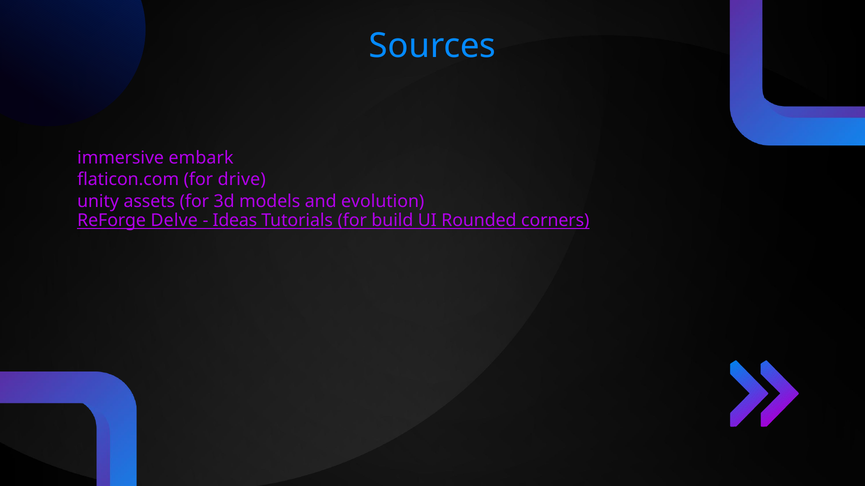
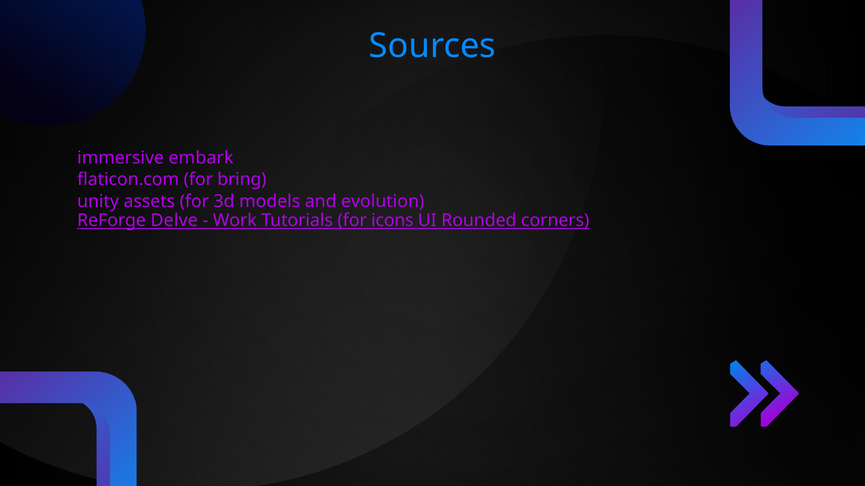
drive: drive -> bring (242, 180)
Ideas: Ideas -> Work (235, 220)
build: build -> icons (392, 220)
